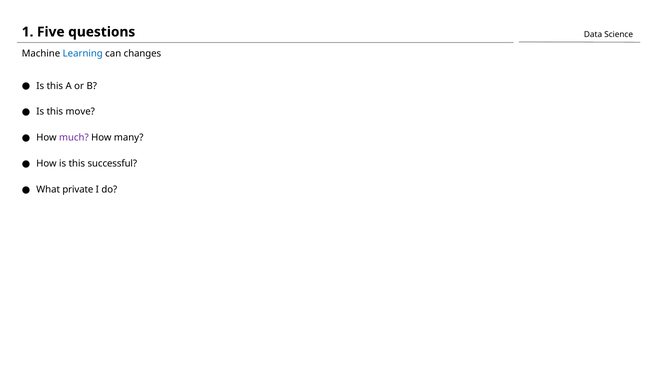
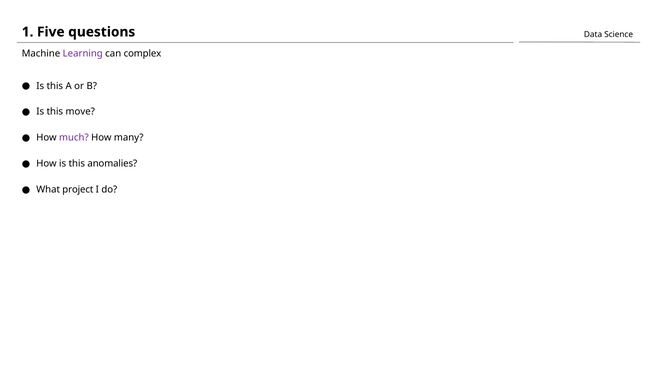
Learning colour: blue -> purple (83, 54)
changes: changes -> complex (142, 54)
successful: successful -> anomalies (112, 163)
private: private -> project (78, 189)
